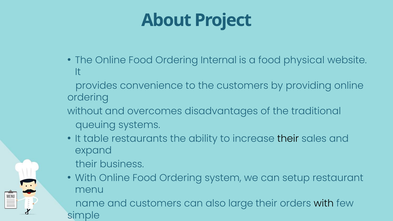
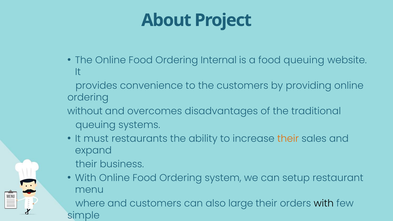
food physical: physical -> queuing (304, 60)
table: table -> must (96, 139)
their colour: black -> orange (288, 139)
name: name -> where (90, 204)
